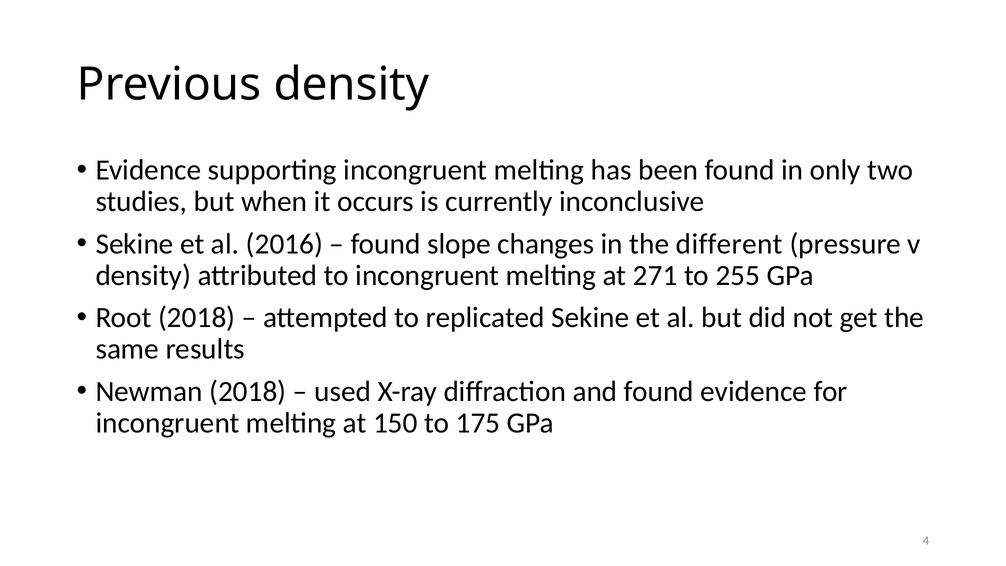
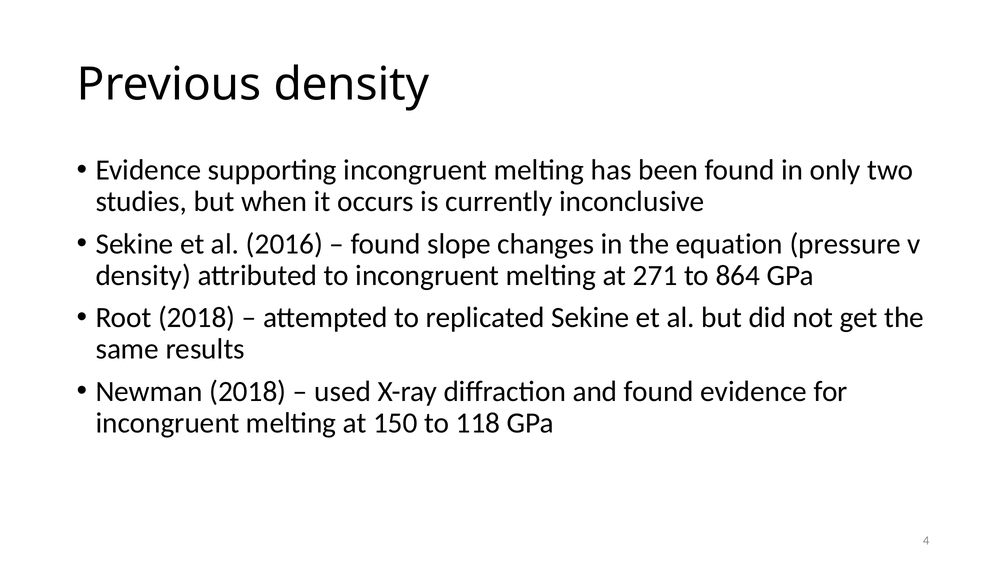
different: different -> equation (729, 244)
255: 255 -> 864 (738, 275)
175: 175 -> 118 (478, 423)
